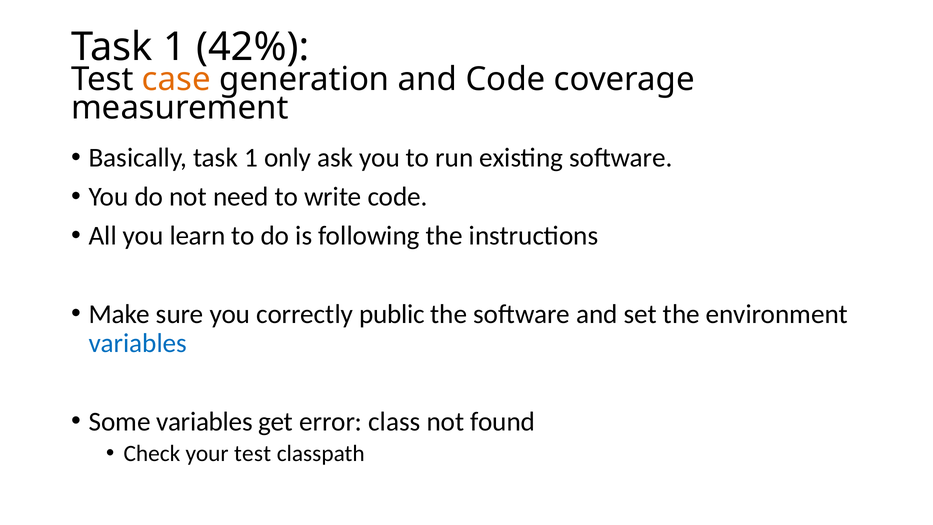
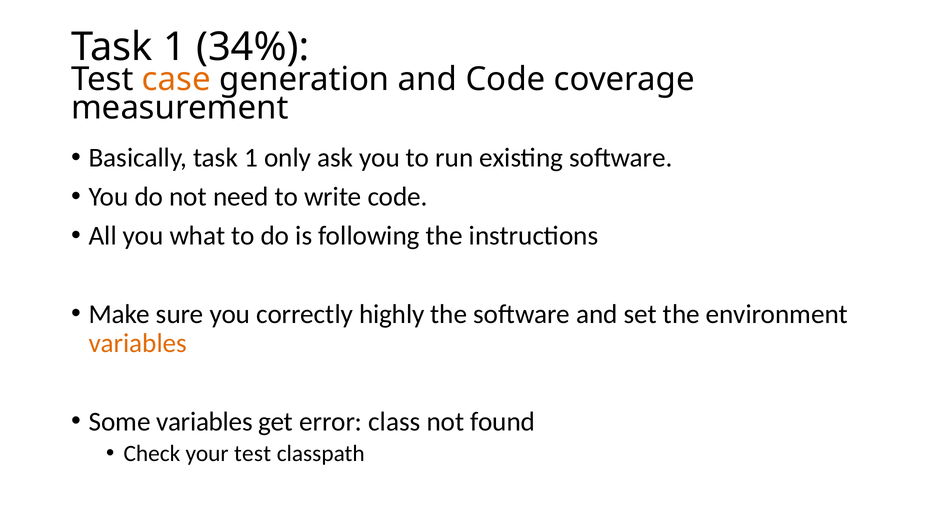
42%: 42% -> 34% (253, 47)
learn: learn -> what (197, 236)
public: public -> highly (392, 314)
variables colour: blue -> orange (138, 343)
